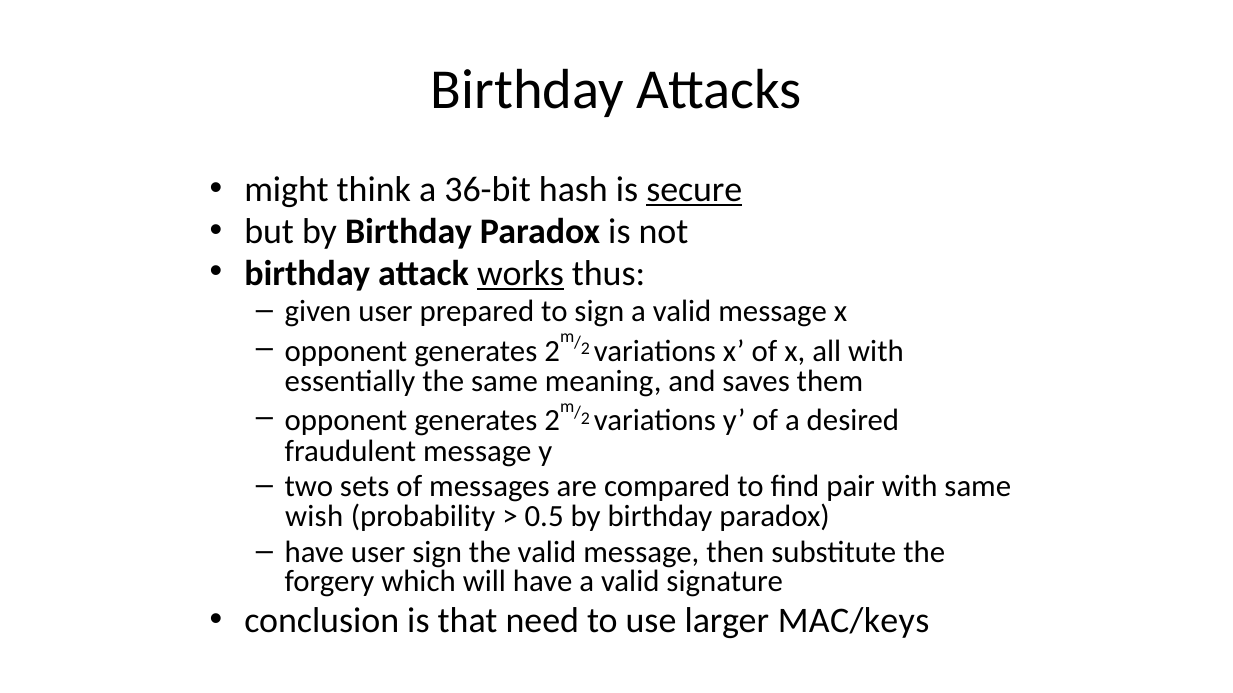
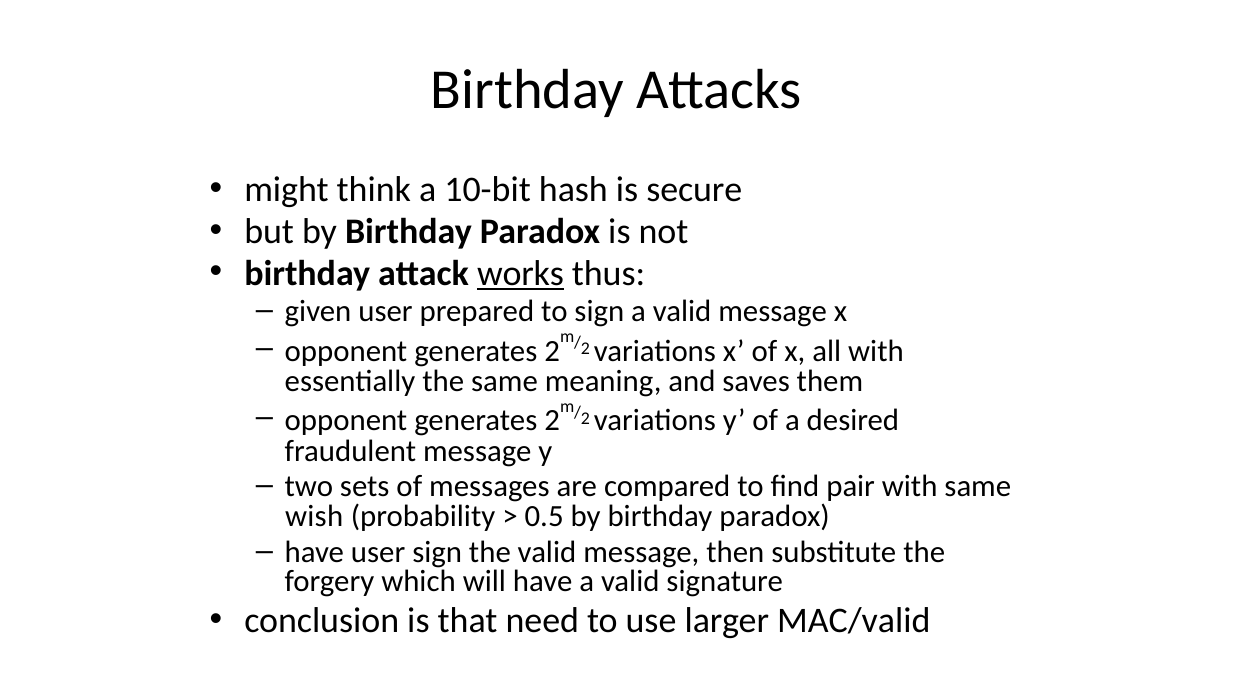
36-bit: 36-bit -> 10-bit (488, 190)
secure underline: present -> none (694, 190)
MAC/keys: MAC/keys -> MAC/valid (854, 621)
